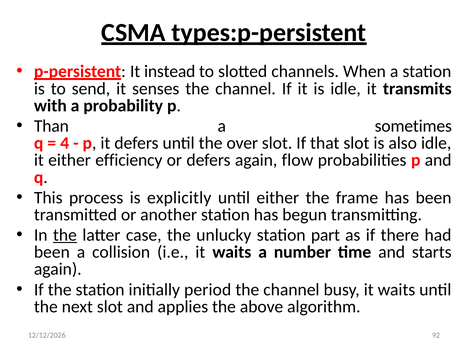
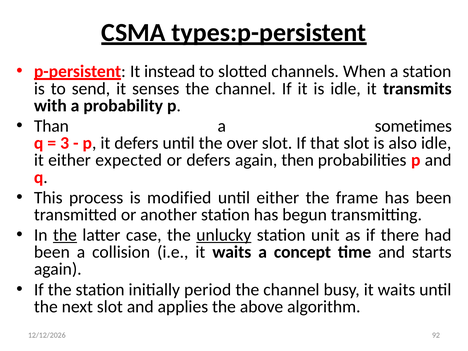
4: 4 -> 3 (65, 143)
efficiency: efficiency -> expected (129, 160)
flow: flow -> then (298, 160)
explicitly: explicitly -> modified (179, 198)
unlucky underline: none -> present (224, 235)
part: part -> unit (325, 235)
number: number -> concept (302, 252)
